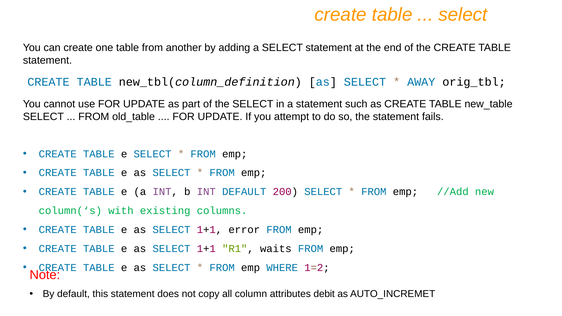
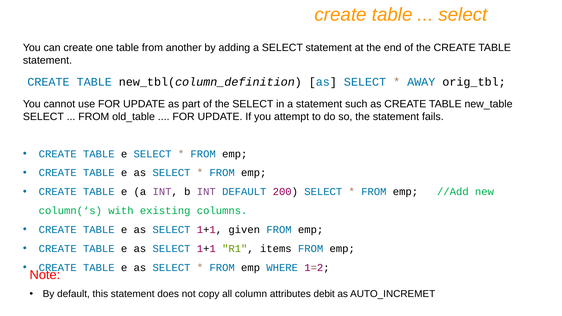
error: error -> given (244, 230)
waits: waits -> items (276, 249)
